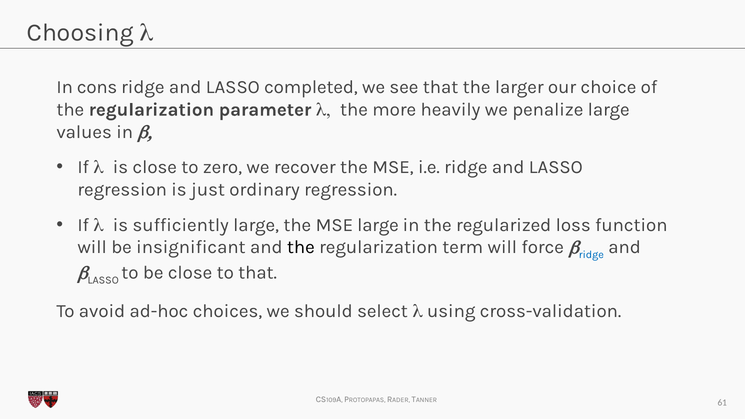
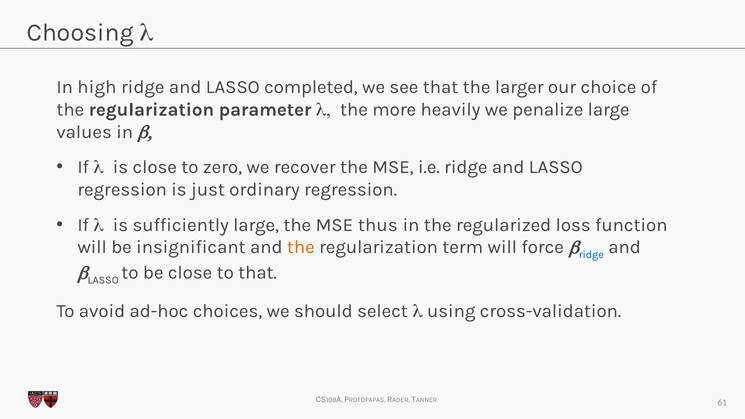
cons: cons -> high (97, 87)
MSE large: large -> thus (378, 225)
the colour: black -> orange (301, 247)
